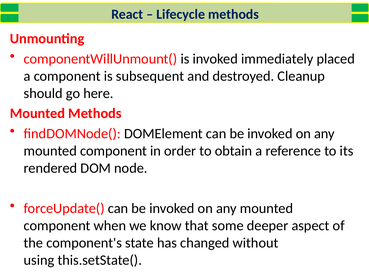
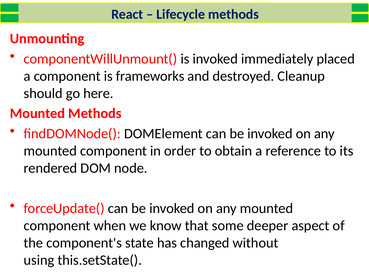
subsequent: subsequent -> frameworks (150, 76)
